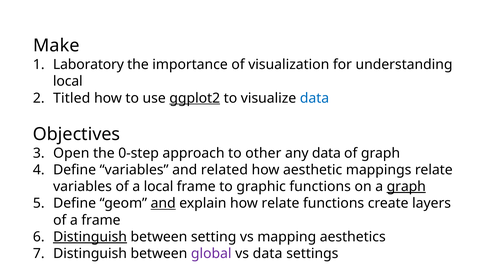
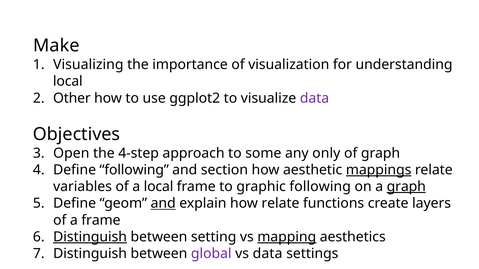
Laboratory: Laboratory -> Visualizing (88, 65)
Titled: Titled -> Other (72, 98)
ggplot2 underline: present -> none (195, 98)
data colour: blue -> purple (314, 98)
0-step: 0-step -> 4-step (139, 153)
other: other -> some (263, 153)
any data: data -> only (326, 153)
Define variables: variables -> following (134, 170)
related: related -> section (224, 170)
mappings underline: none -> present (379, 170)
graphic functions: functions -> following (320, 187)
mapping underline: none -> present (287, 237)
